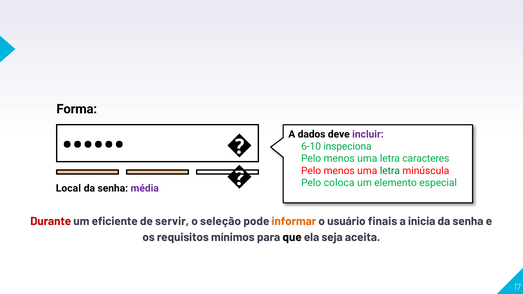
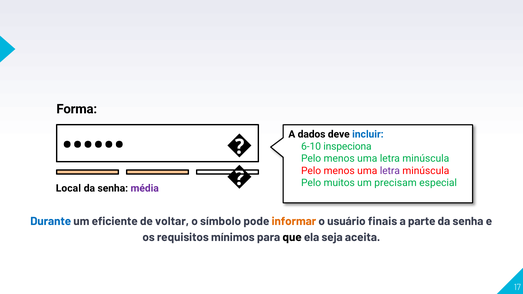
incluir colour: purple -> blue (368, 134)
caracteres: caracteres -> minúscula (426, 159)
letra colour: green -> purple (390, 171)
coloca: coloca -> muitos (339, 183)
elemento: elemento -> precisam (395, 183)
Durante colour: red -> blue (51, 221)
servir: servir -> voltar (172, 221)
seleção: seleção -> símbolo (221, 221)
inicia: inicia -> parte (422, 221)
